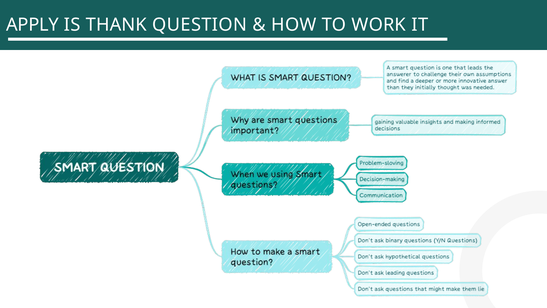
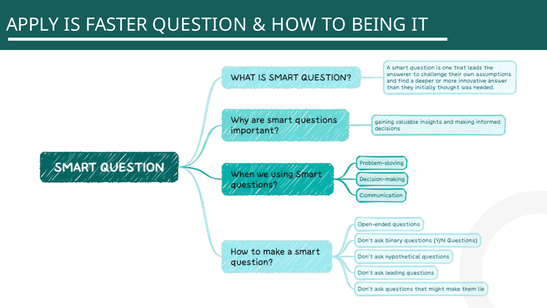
THANK: THANK -> FASTER (116, 25)
WORK: WORK -> BEING (379, 25)
